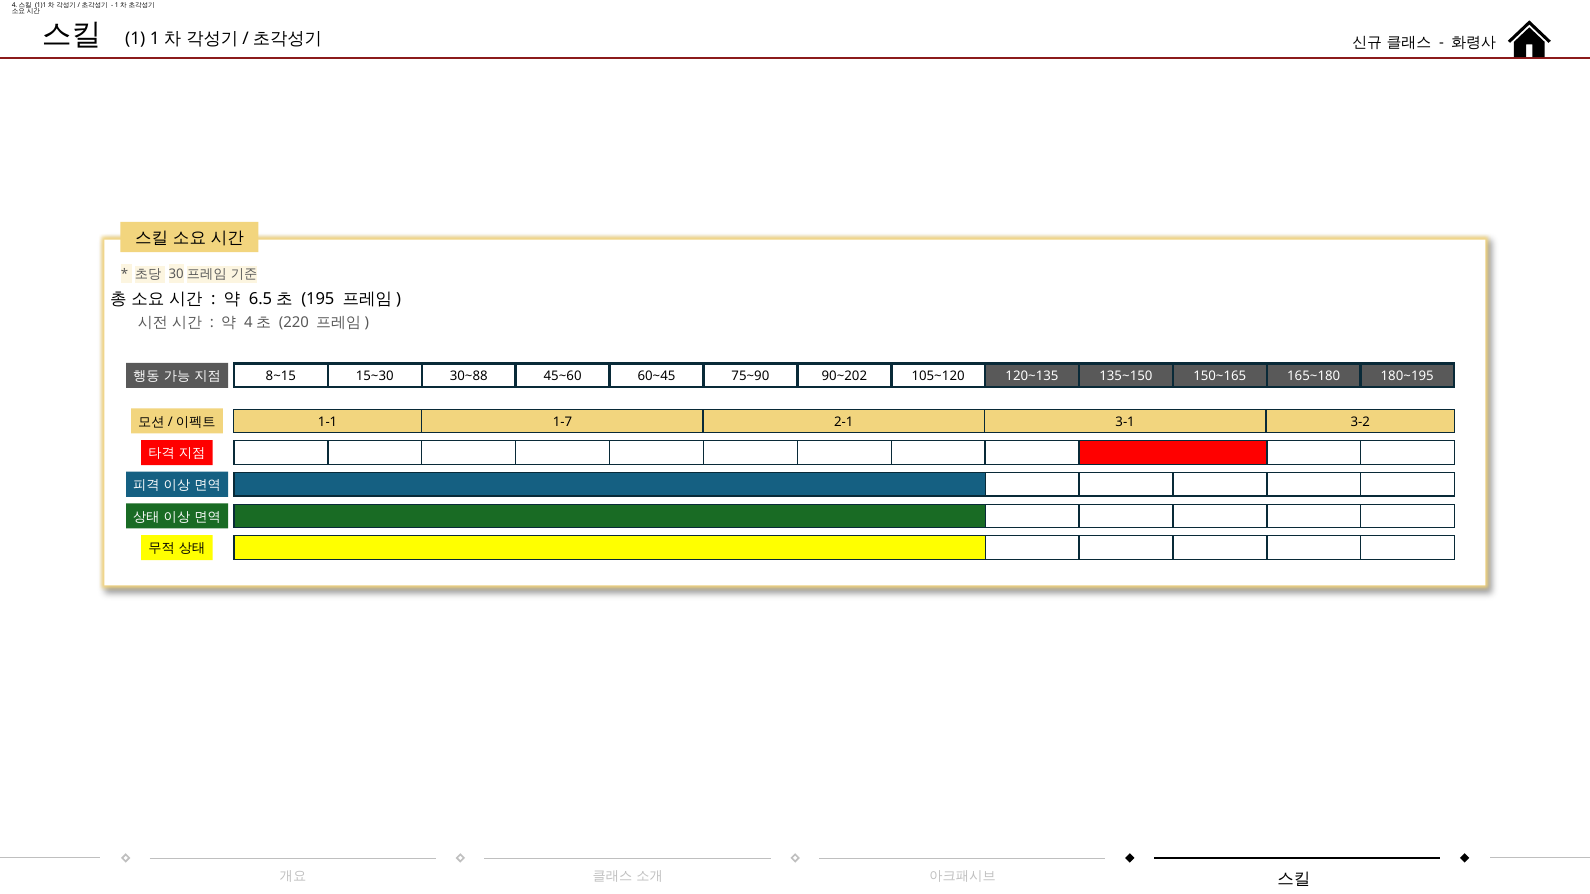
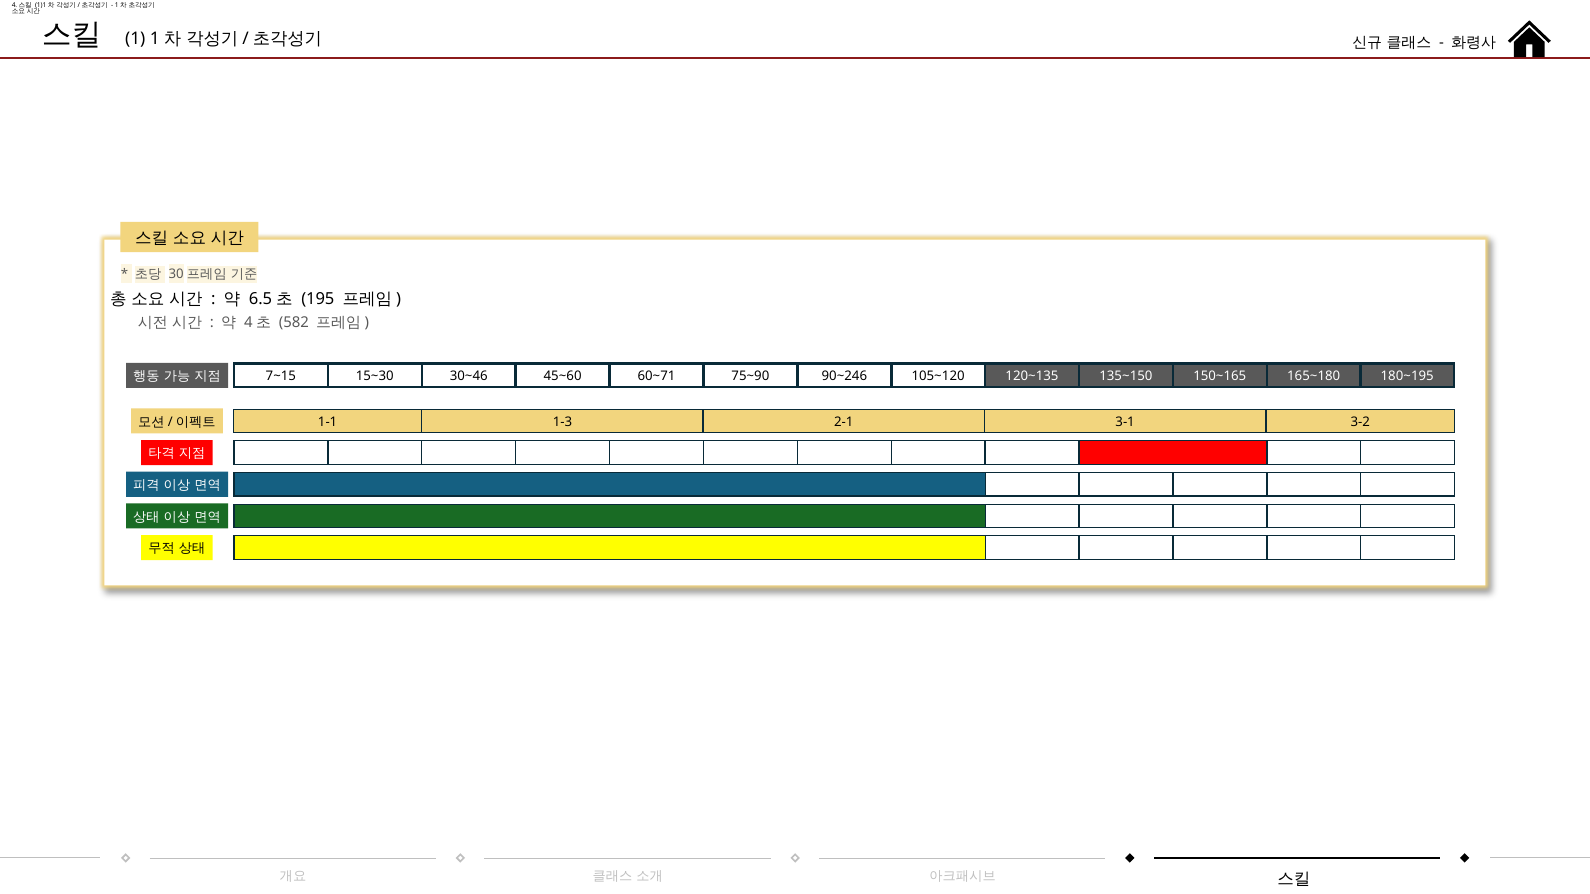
220: 220 -> 582 (294, 323)
8~15: 8~15 -> 7~15 (281, 376)
30~88: 30~88 -> 30~46 (469, 376)
60~45: 60~45 -> 60~71 (657, 376)
90~202: 90~202 -> 90~246 (844, 376)
1-7: 1-7 -> 1-3 (563, 422)
